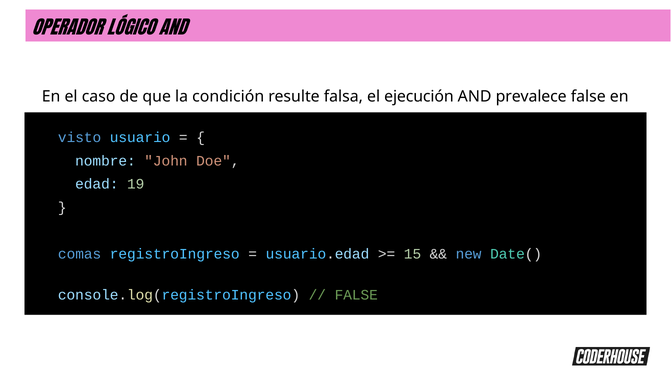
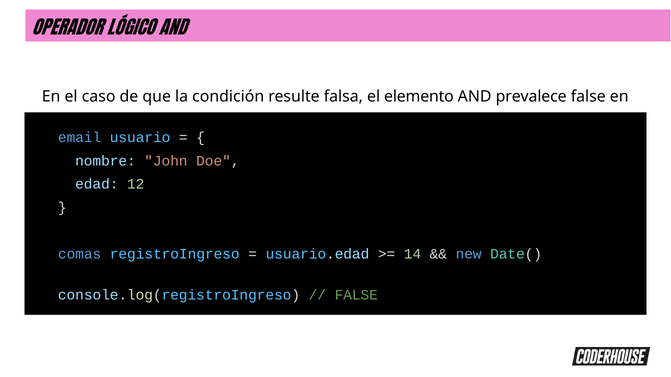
ejecución: ejecución -> elemento (419, 96)
visto: visto -> email (80, 138)
19: 19 -> 12 (136, 184)
15: 15 -> 14 (413, 254)
